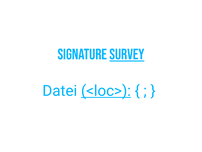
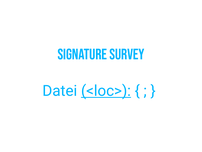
Survey underline: present -> none (127, 54)
